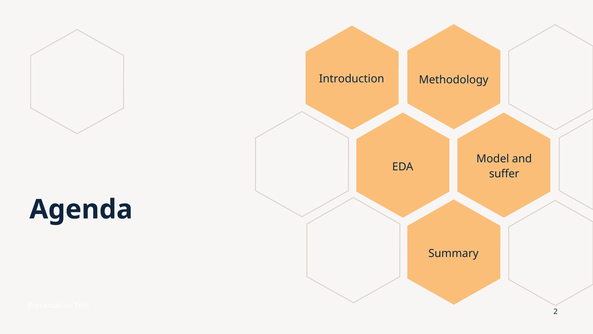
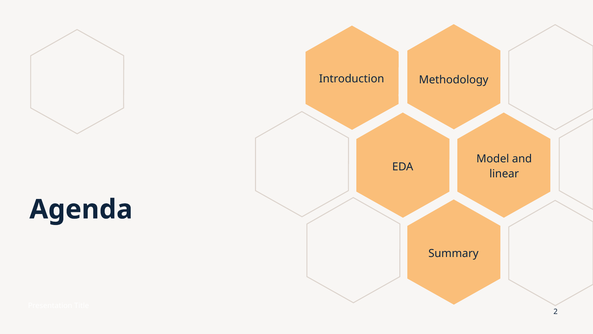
suffer: suffer -> linear (504, 174)
